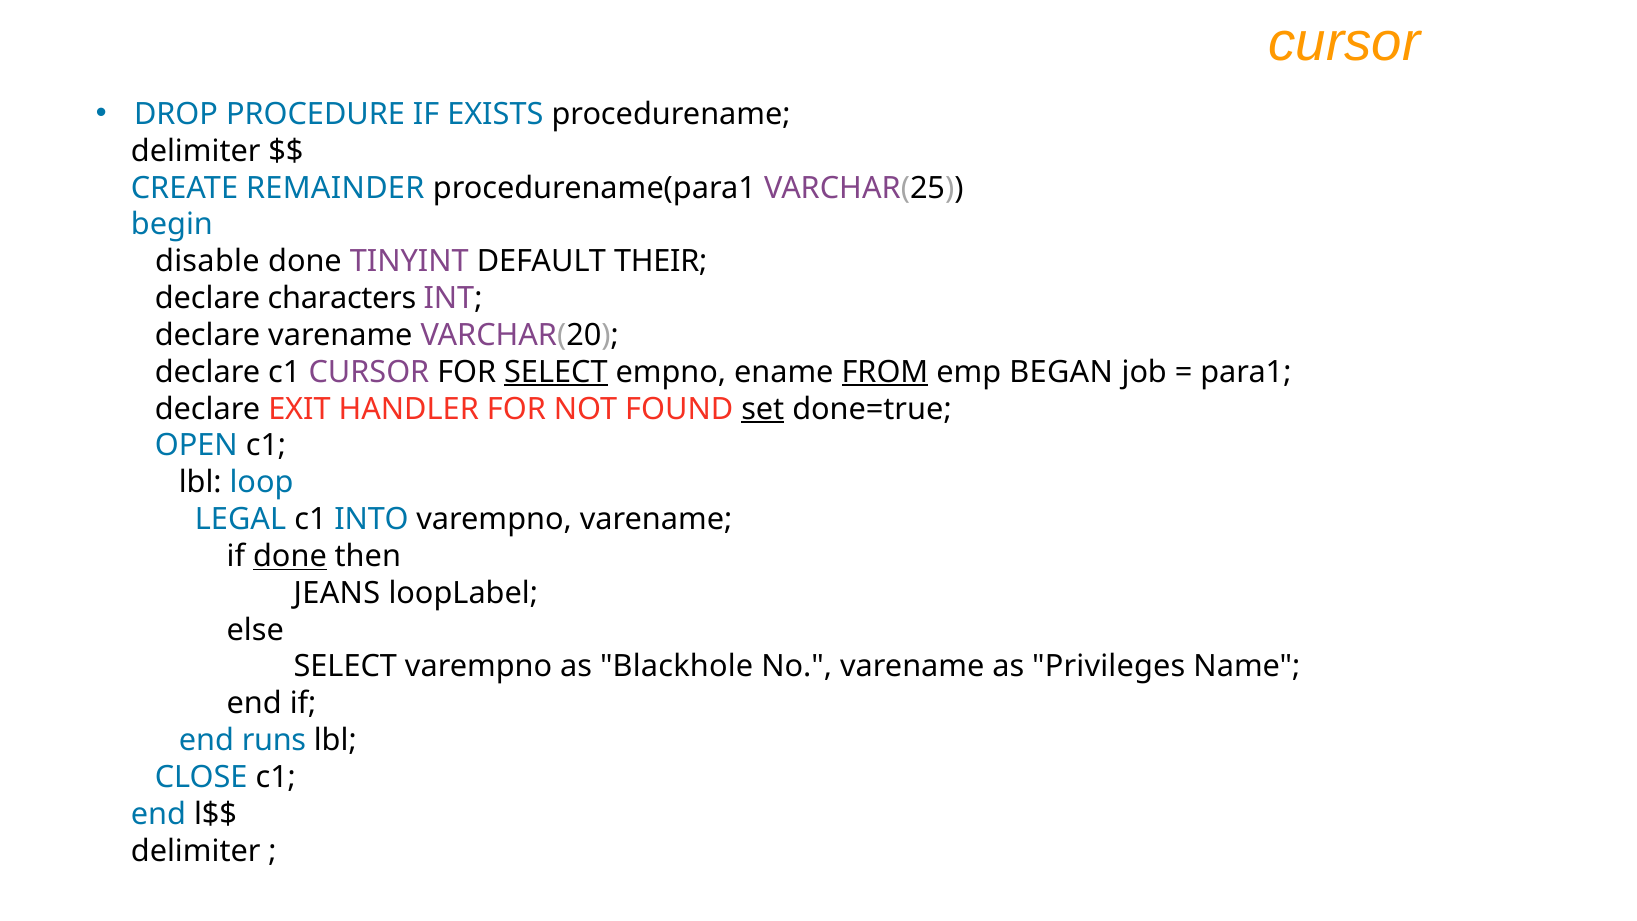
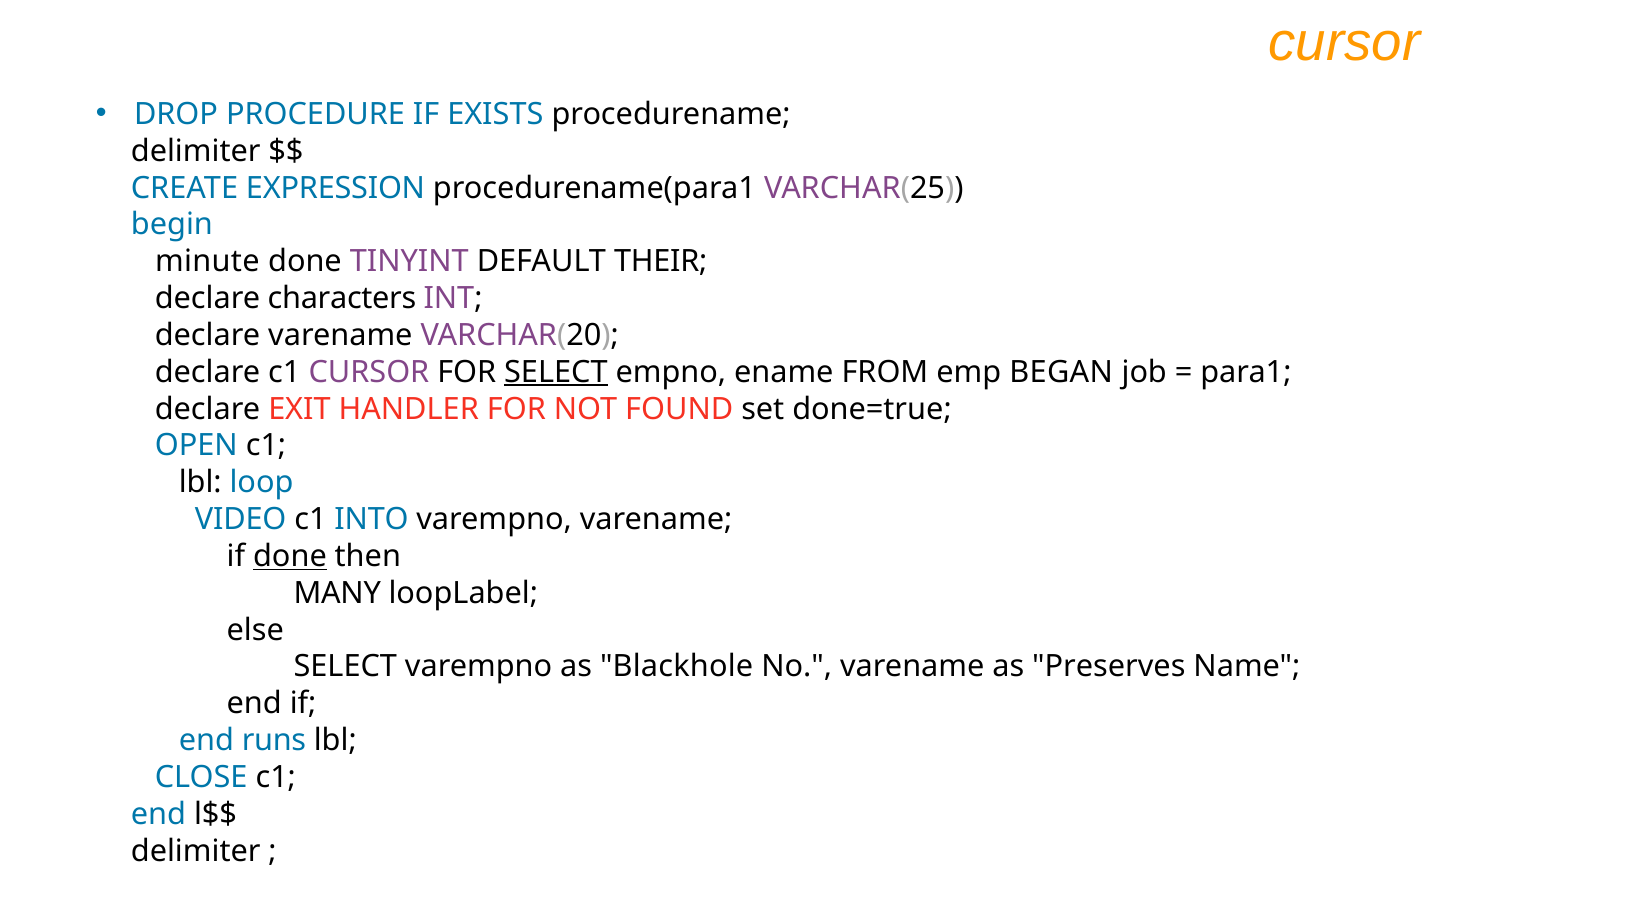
REMAINDER: REMAINDER -> EXPRESSION (336, 188)
disable: disable -> minute (207, 262)
FROM underline: present -> none (885, 372)
set underline: present -> none (763, 409)
LEGAL: LEGAL -> VIDEO (241, 519)
JEANS: JEANS -> MANY (337, 593)
Privileges: Privileges -> Preserves (1109, 667)
